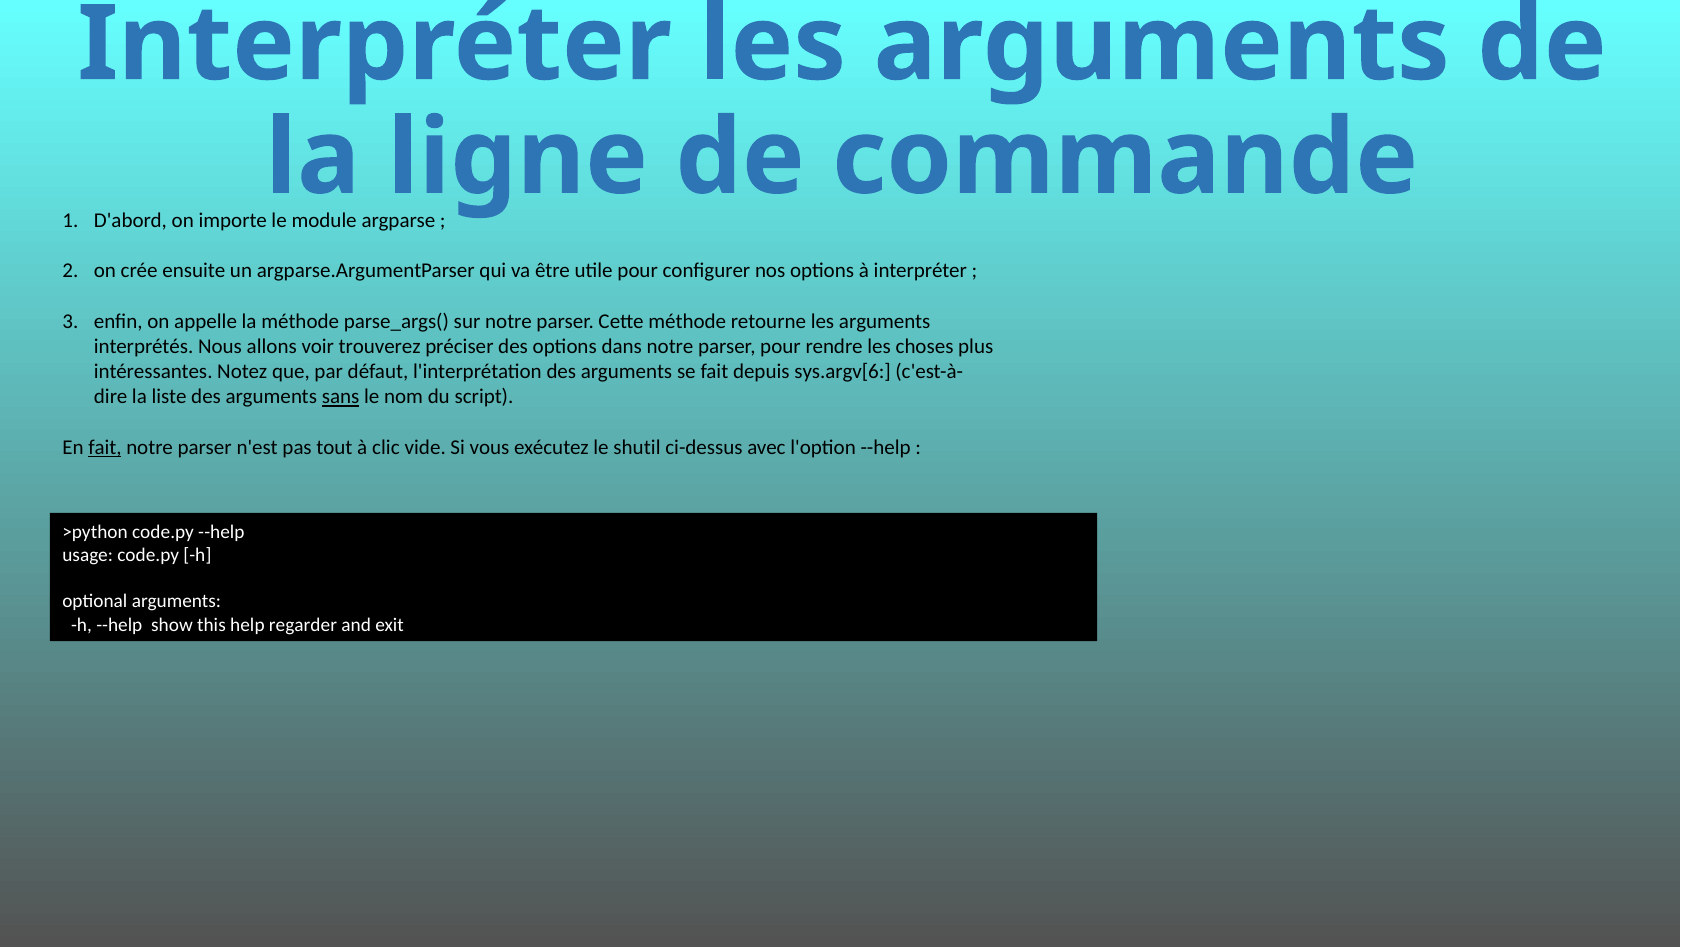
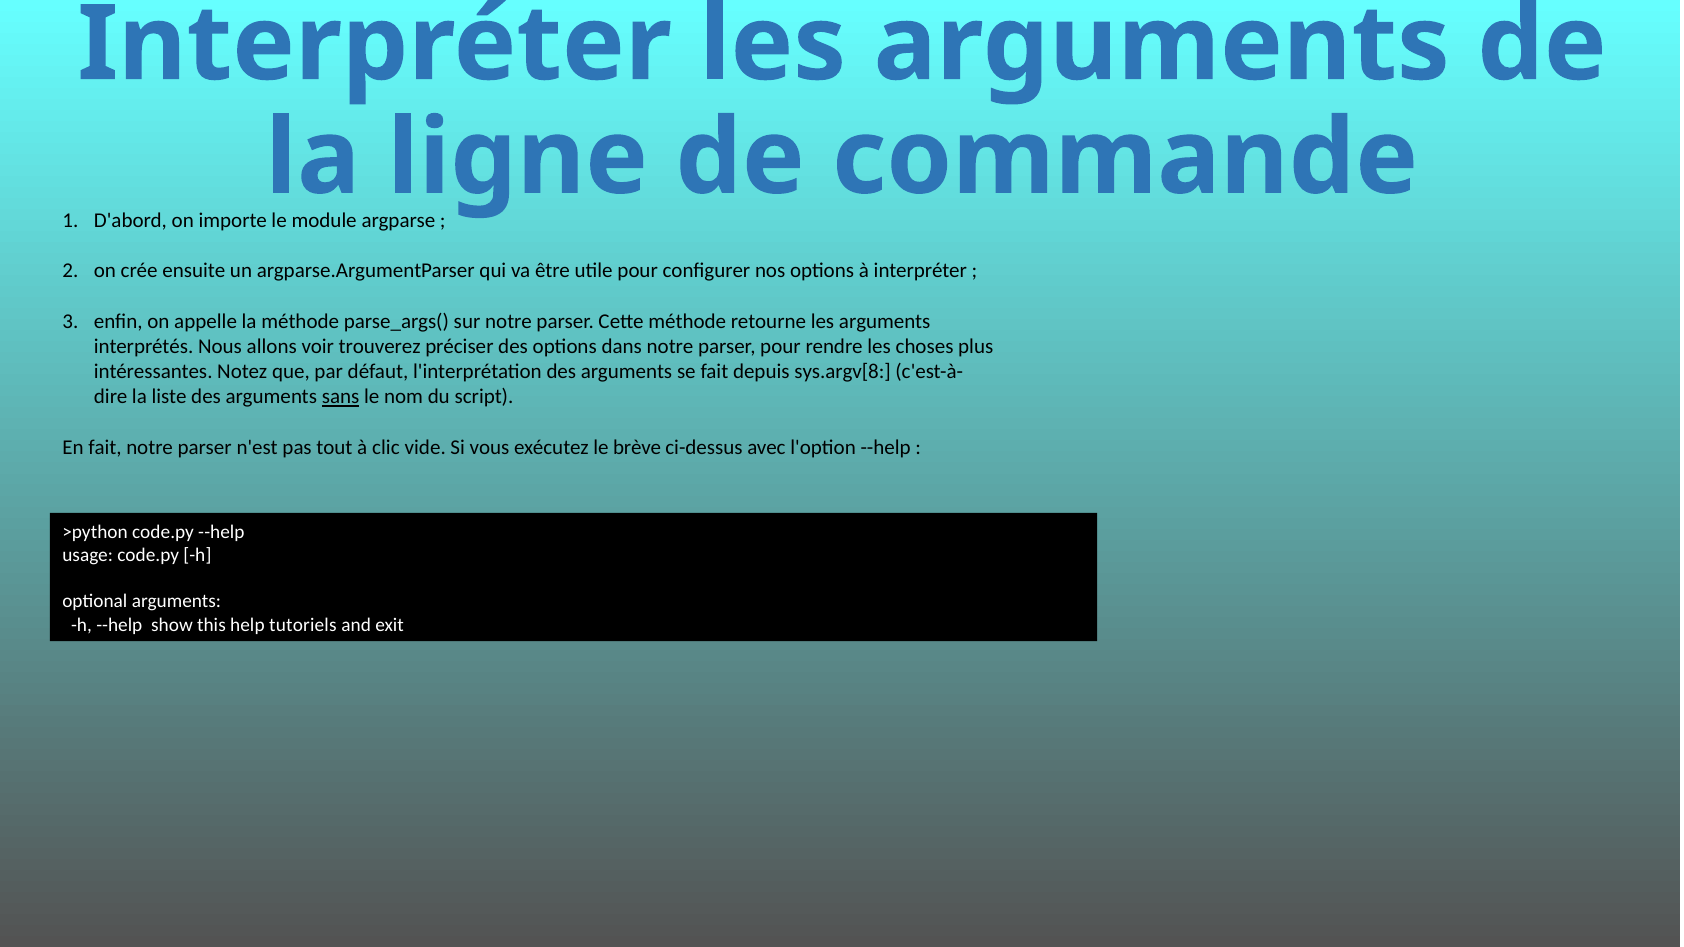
sys.argv[6: sys.argv[6 -> sys.argv[8 (843, 372)
fait underline: present -> none (105, 448)
shutil: shutil -> brève (637, 448)
regarder: regarder -> tutoriels (303, 625)
